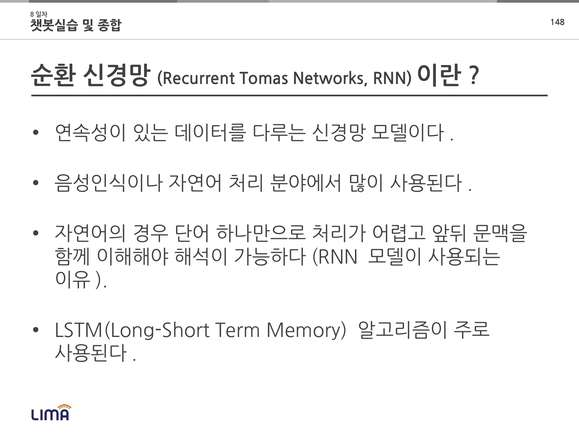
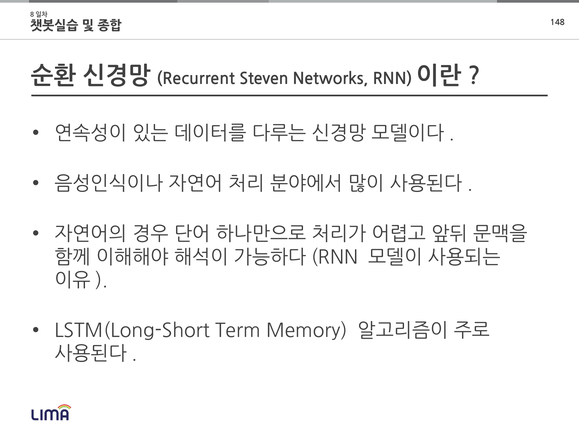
Tomas: Tomas -> Steven (264, 79)
